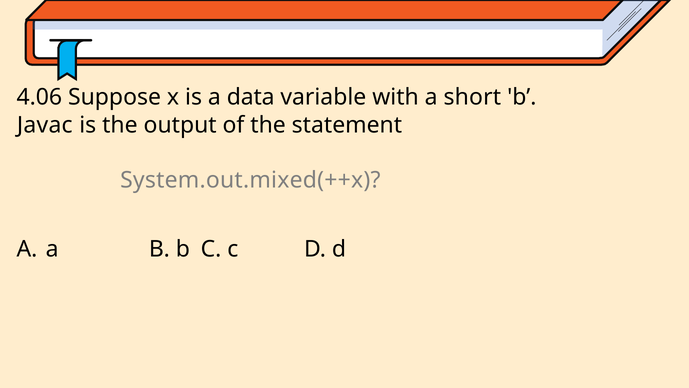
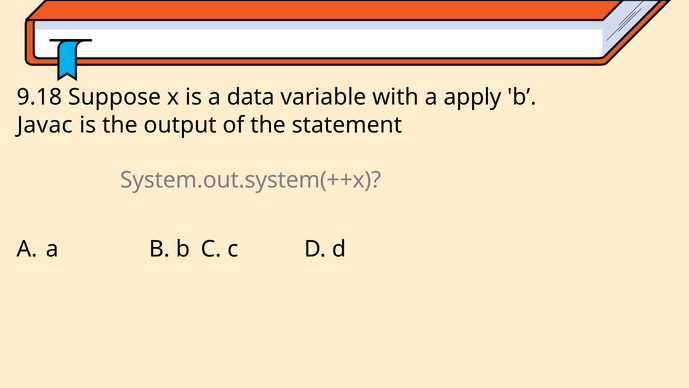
4.06: 4.06 -> 9.18 (39, 97)
short: short -> apply (473, 97)
System.out.mixed(++x: System.out.mixed(++x -> System.out.system(++x (251, 180)
